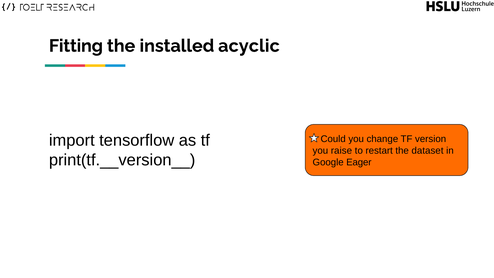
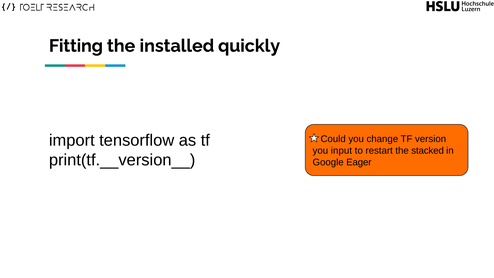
acyclic: acyclic -> quickly (249, 46)
raise: raise -> input (341, 151)
dataset: dataset -> stacked (428, 151)
